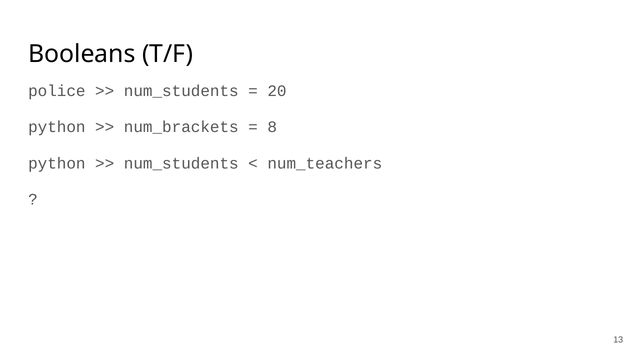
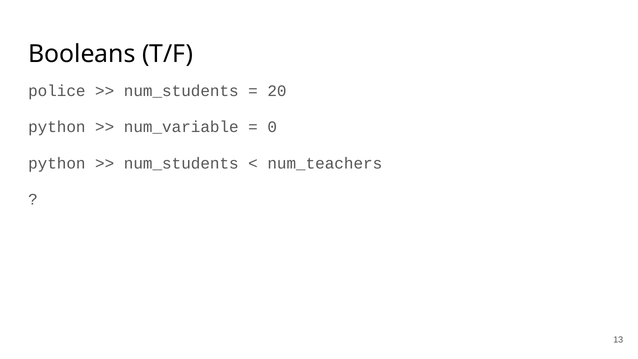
num_brackets: num_brackets -> num_variable (181, 127)
8: 8 -> 0 (272, 127)
